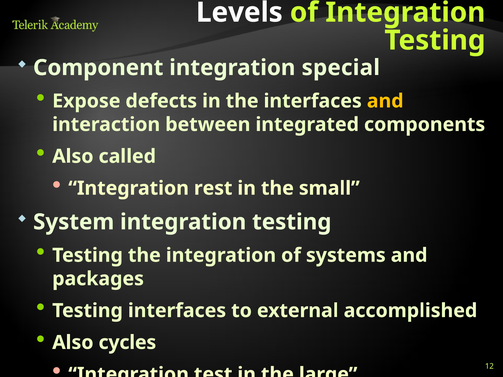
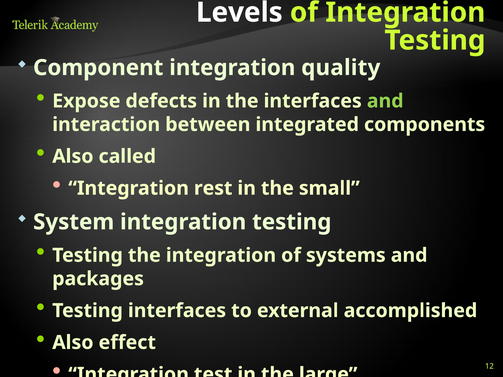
special: special -> quality (341, 68)
and colour: yellow -> light green (385, 101)
cycles: cycles -> effect (127, 343)
